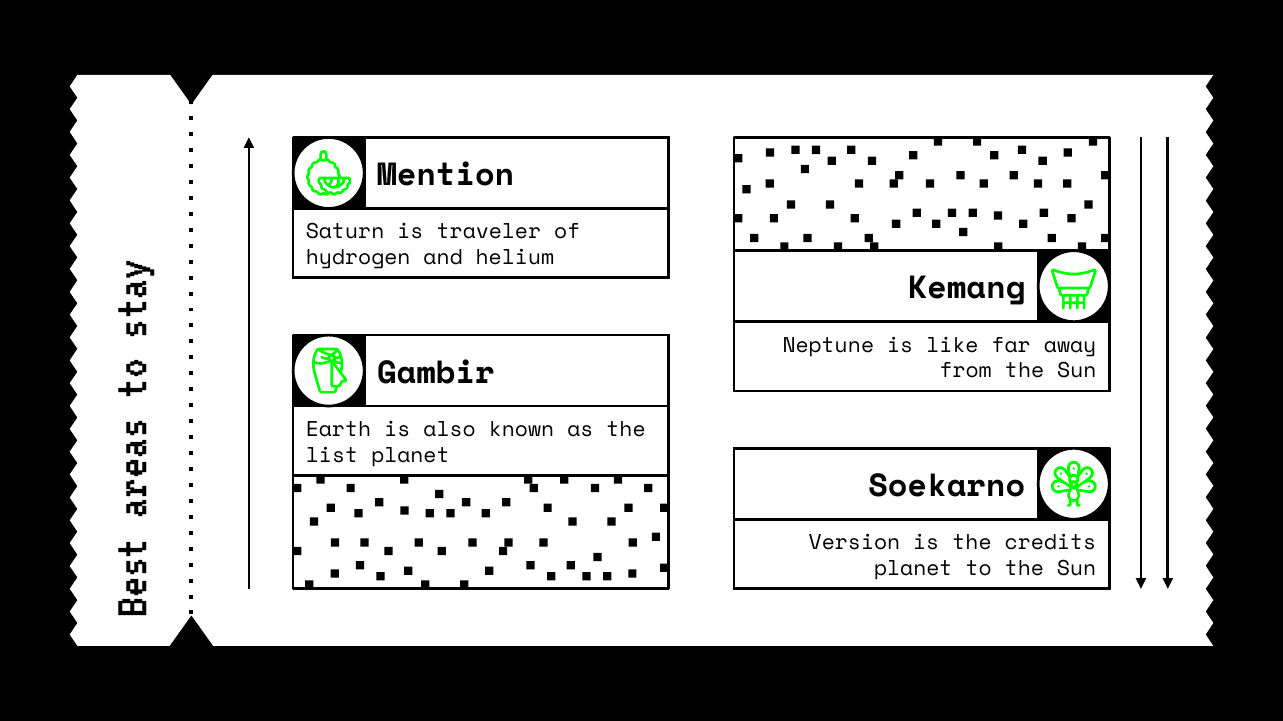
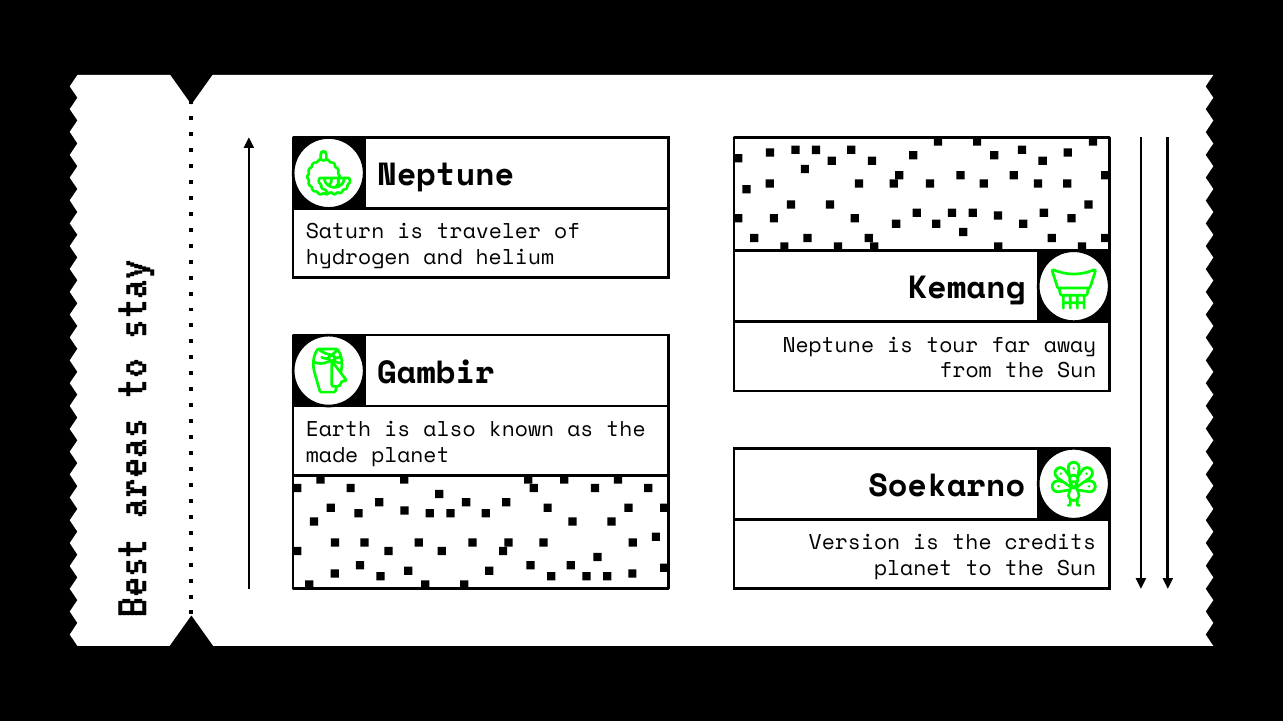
Mention: Mention -> Neptune (446, 175)
like: like -> tour (952, 345)
list: list -> made (332, 455)
